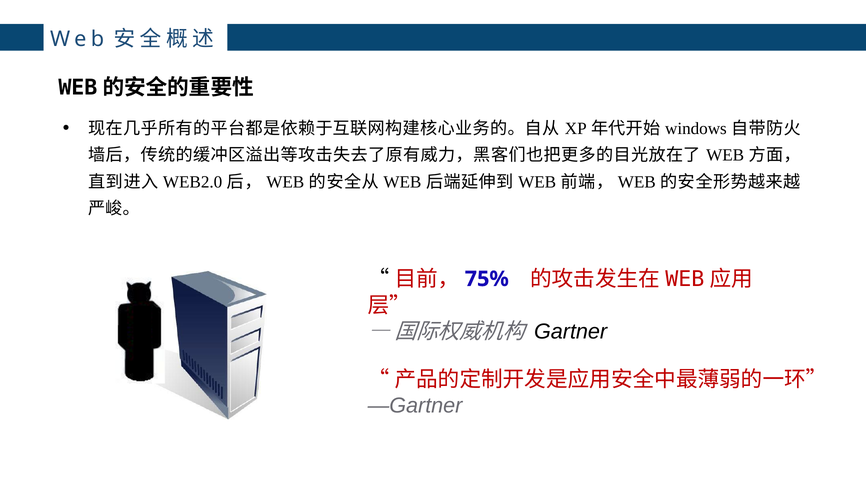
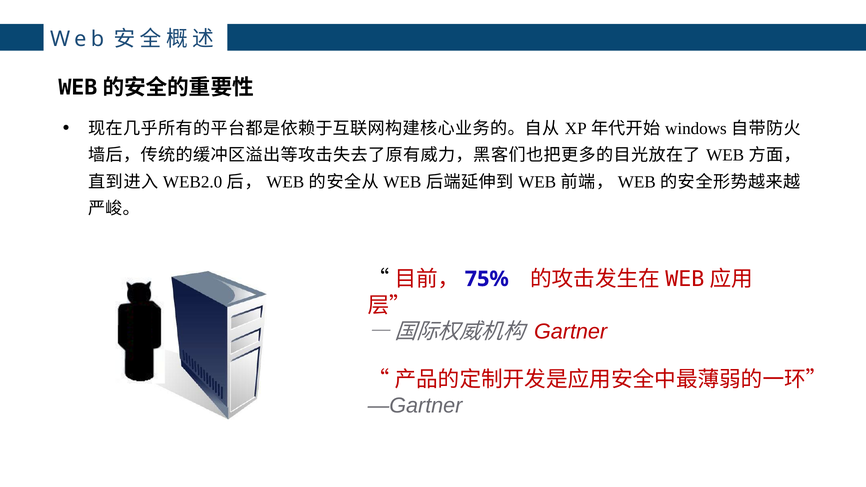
Gartner colour: black -> red (571, 332)
